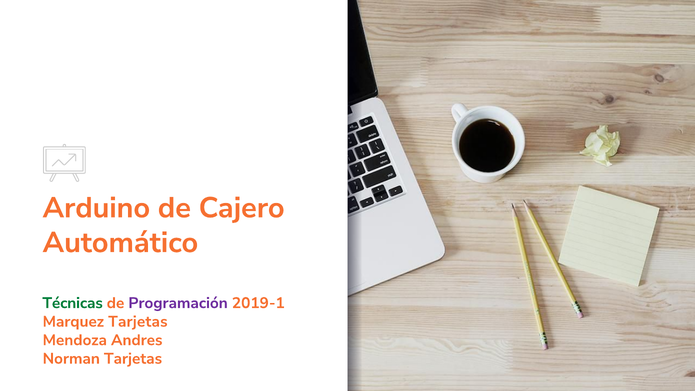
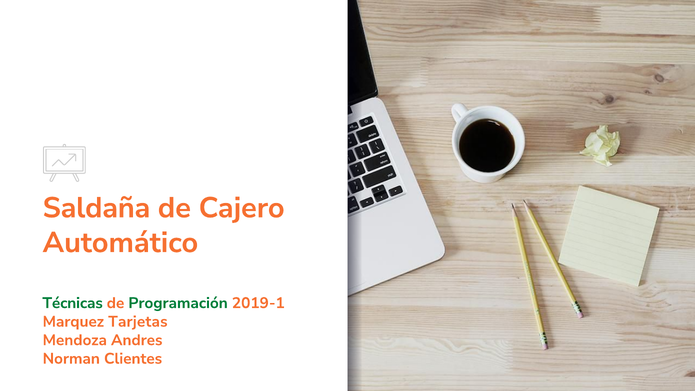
Arduino: Arduino -> Saldaña (96, 208)
Programación colour: purple -> green (178, 303)
Norman Tarjetas: Tarjetas -> Clientes (133, 359)
